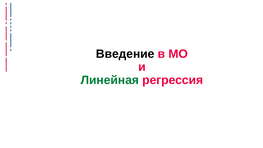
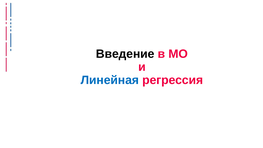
Линейная colour: green -> blue (110, 80)
